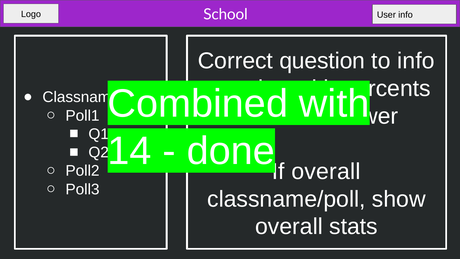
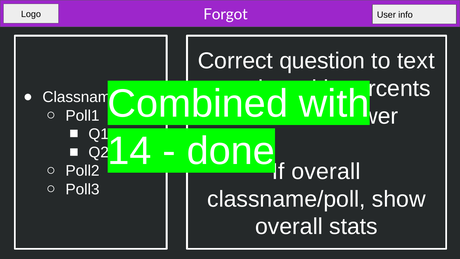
School: School -> Forgot (225, 14)
to info: info -> text (416, 61)
